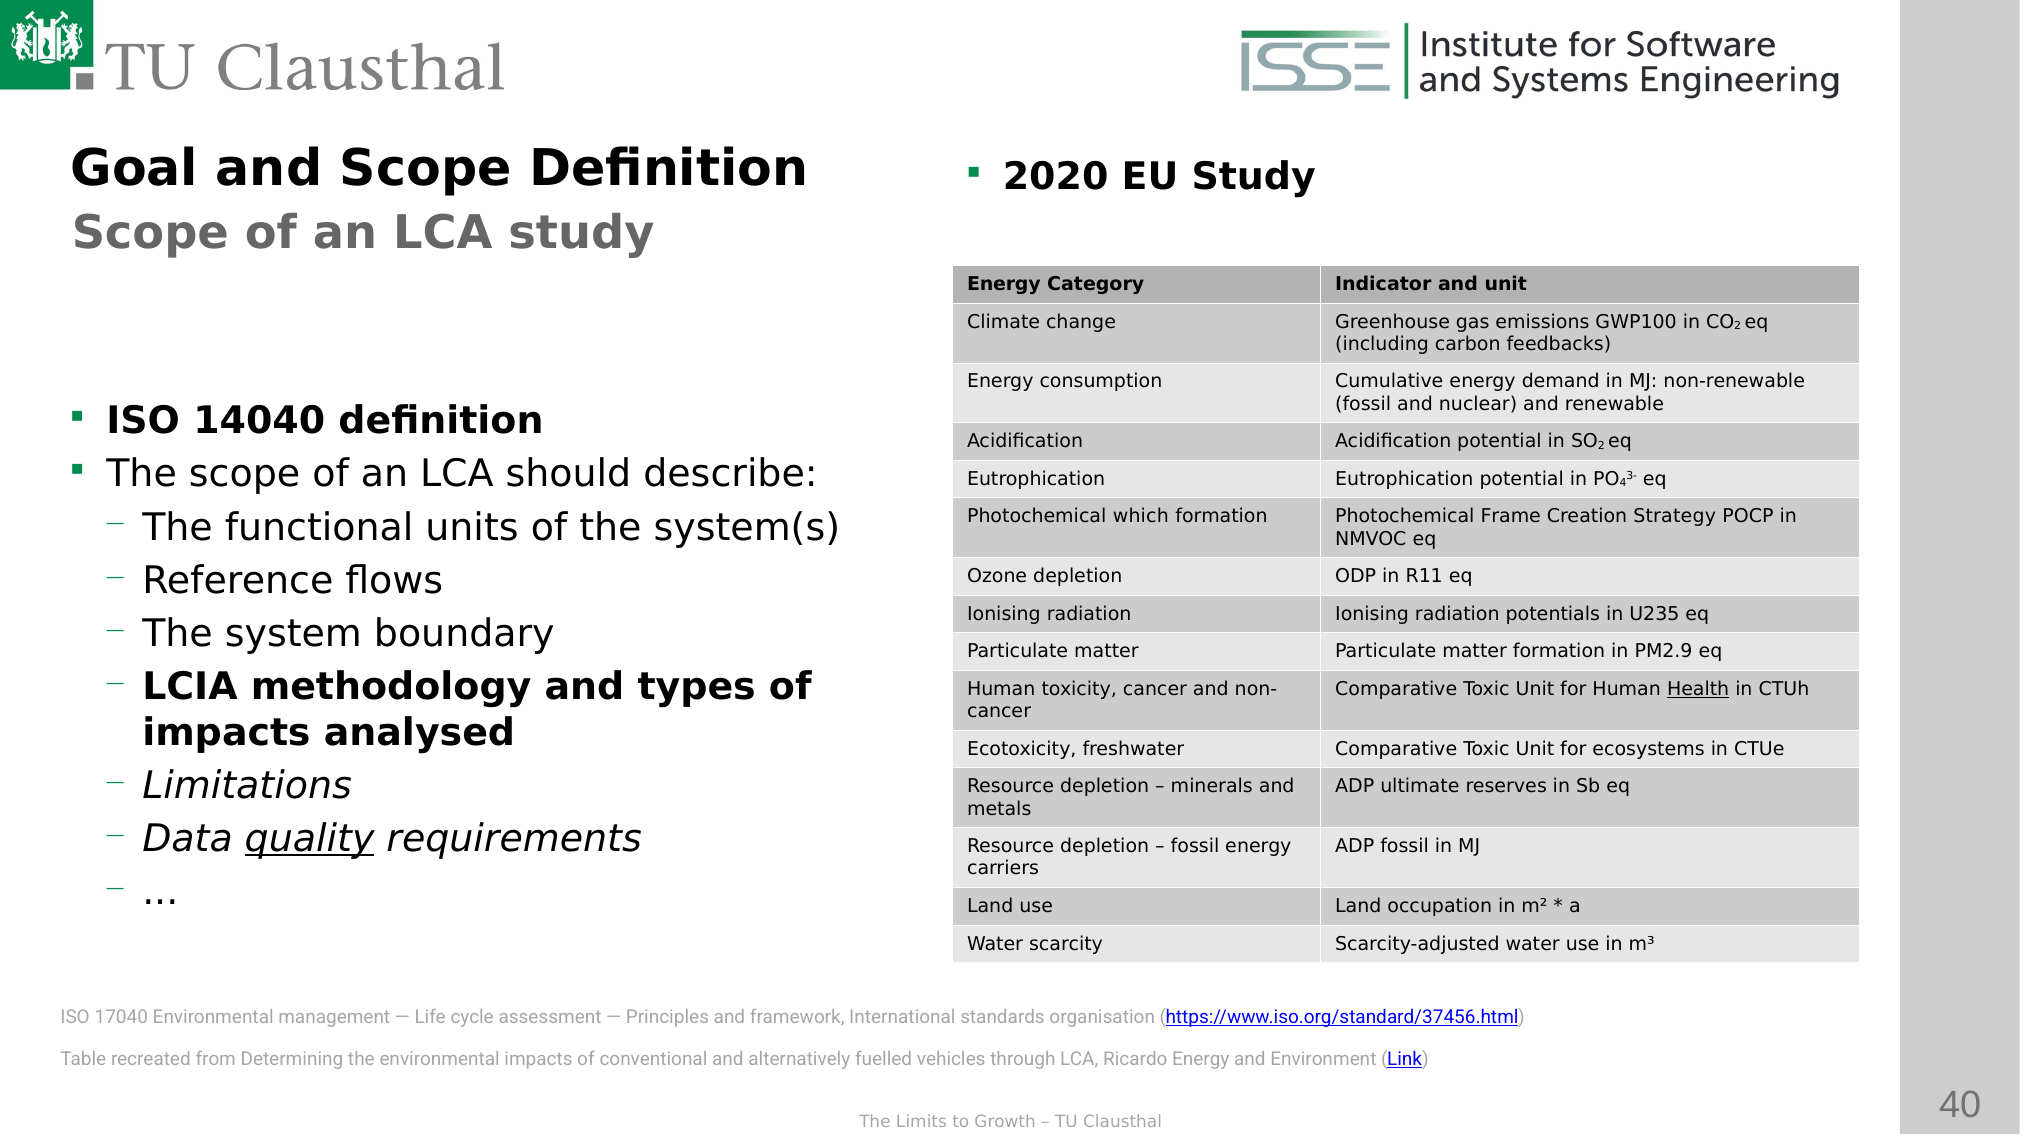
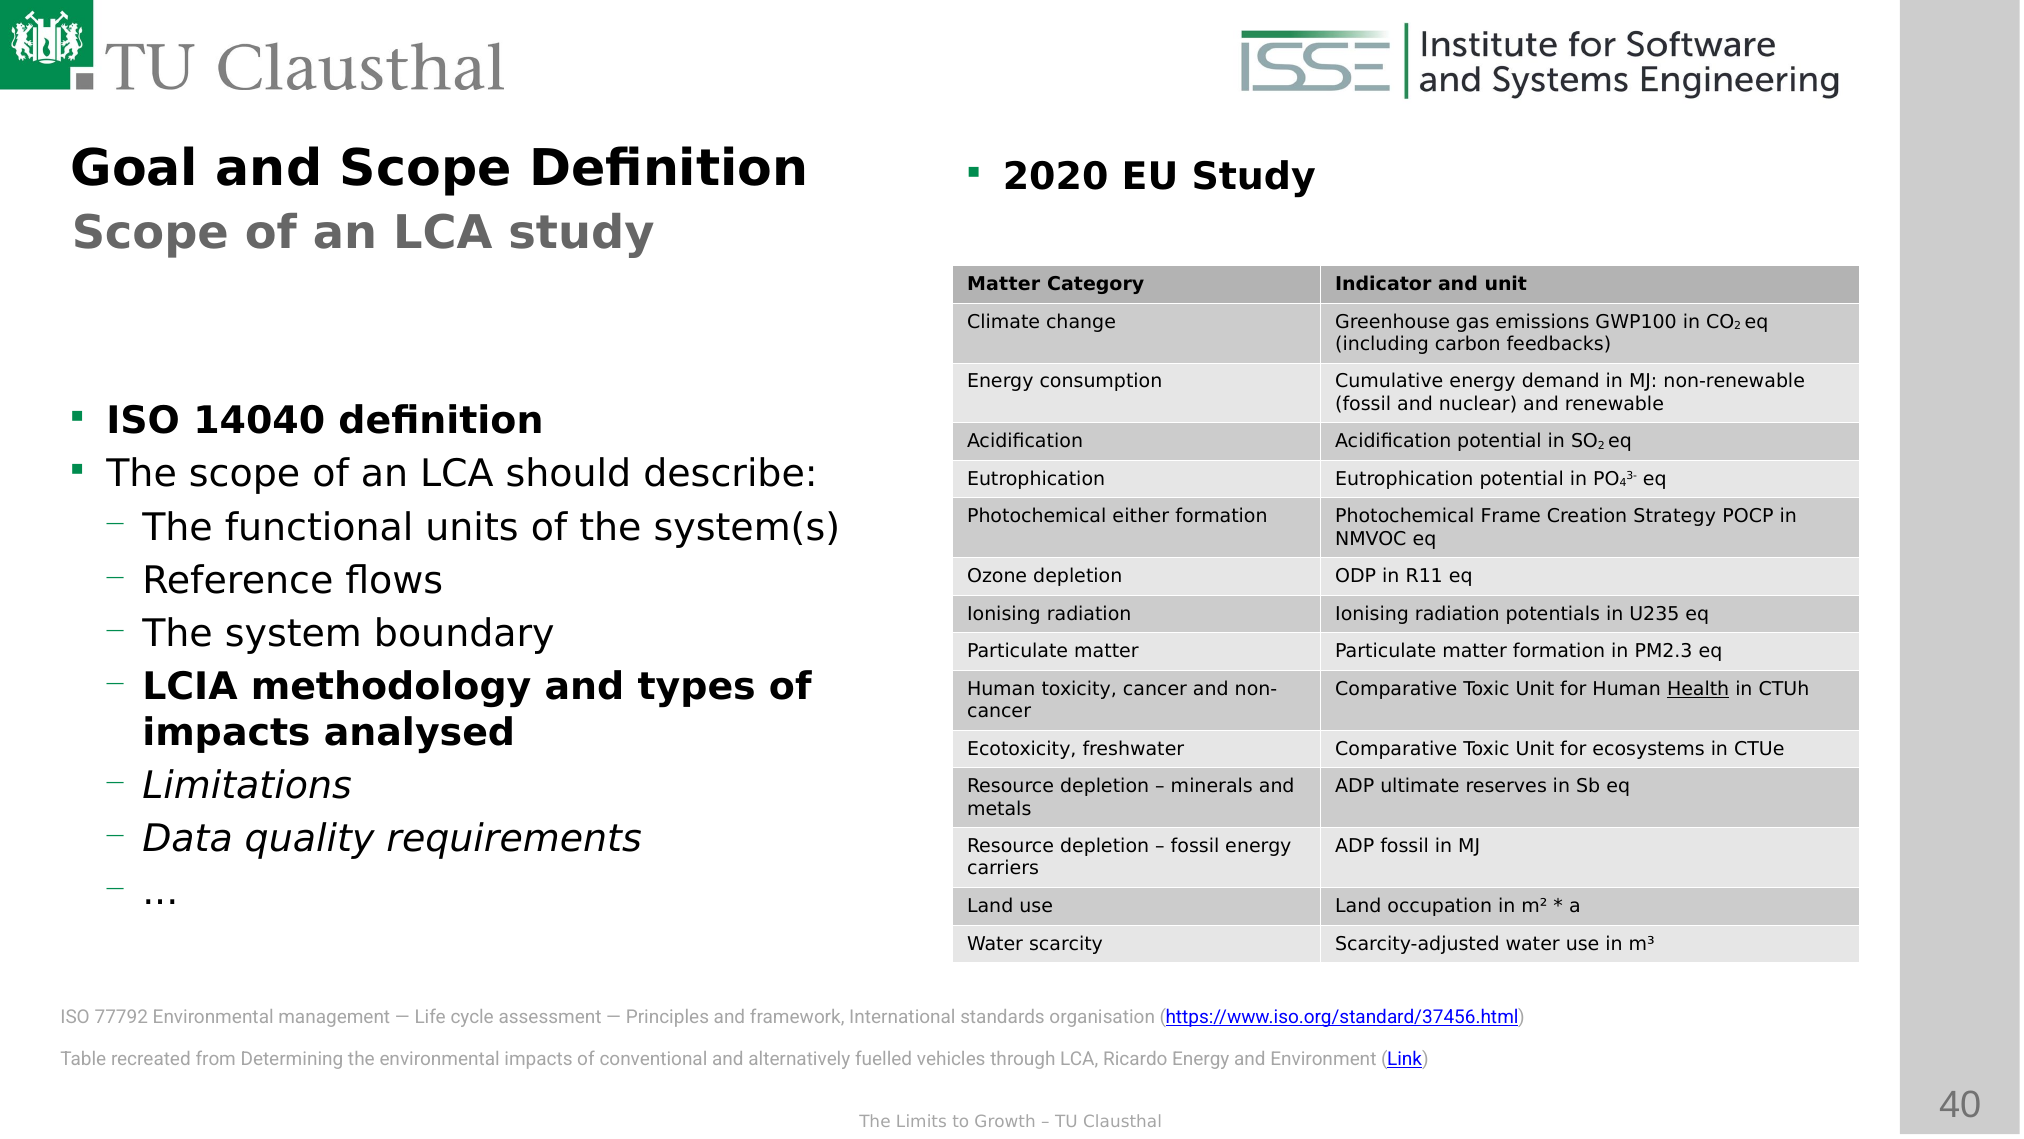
Energy: Energy -> Matter (1004, 284)
which: which -> either (1141, 516)
PM2.9: PM2.9 -> PM2.3 (1664, 651)
quality underline: present -> none (310, 838)
17040: 17040 -> 77792 (121, 1017)
